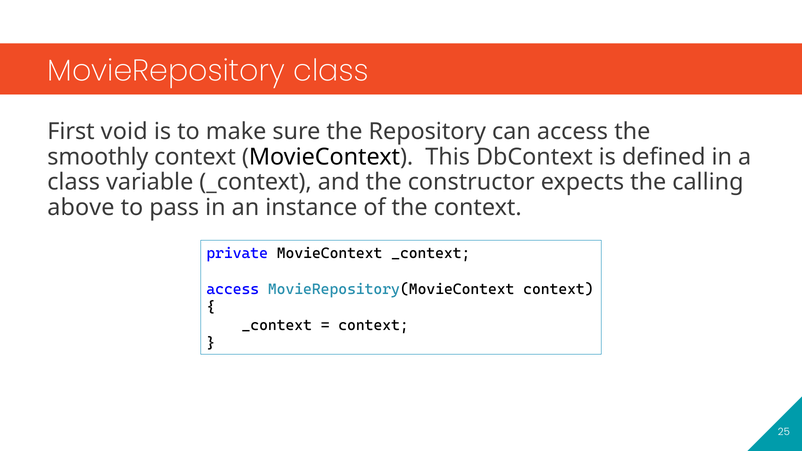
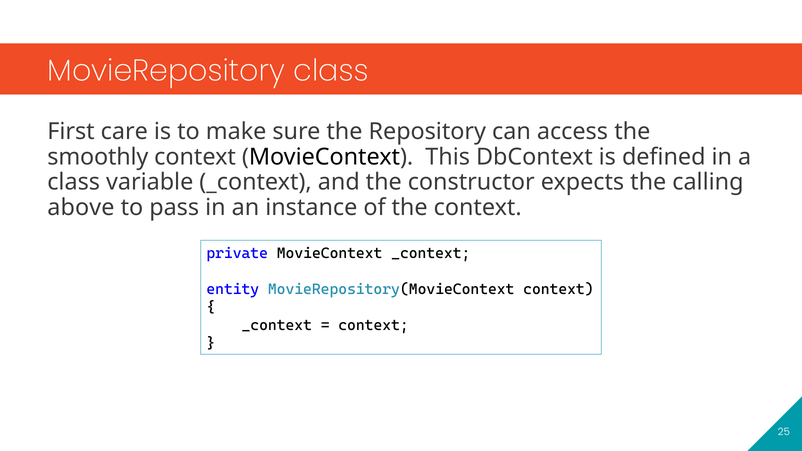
void: void -> care (124, 132)
access: access -> entity (233, 289)
